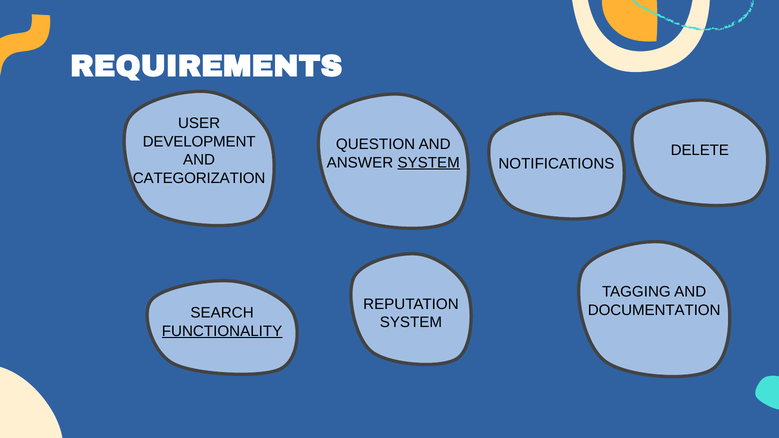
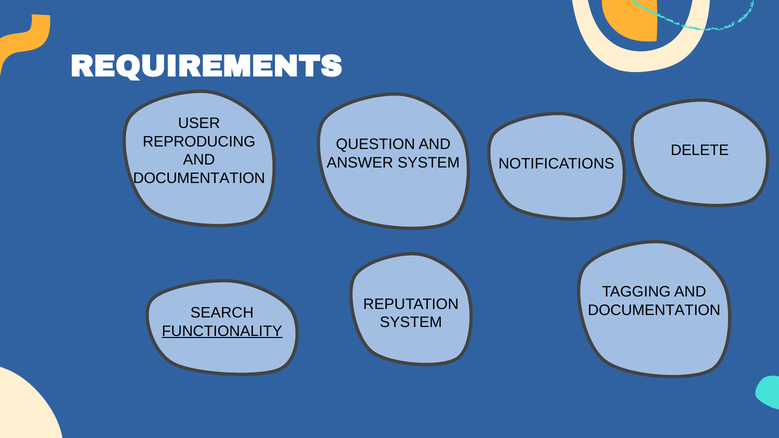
DEVELOPMENT: DEVELOPMENT -> REPRODUCING (199, 142)
SYSTEM underline: present -> none (429, 163)
CATEGORIZATION: CATEGORIZATION -> DOCUMENTATION (199, 178)
